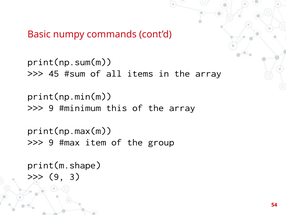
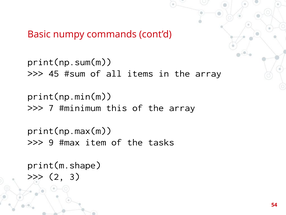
9: 9 -> 7 (51, 108)
group: group -> tasks (161, 142)
9: 9 -> 2 (56, 176)
